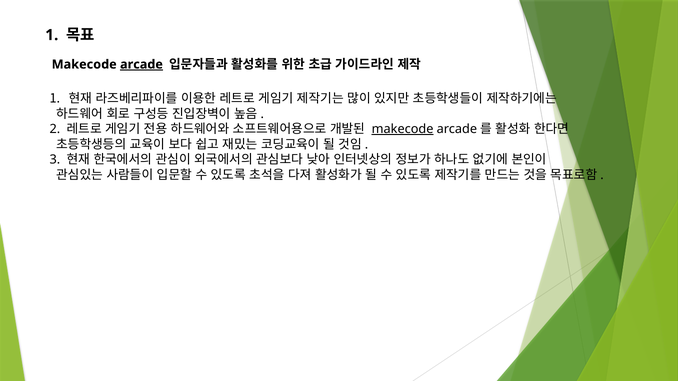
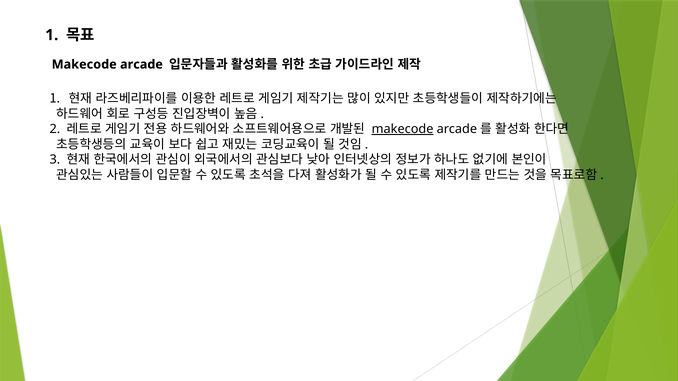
arcade underline: present -> none (141, 64)
